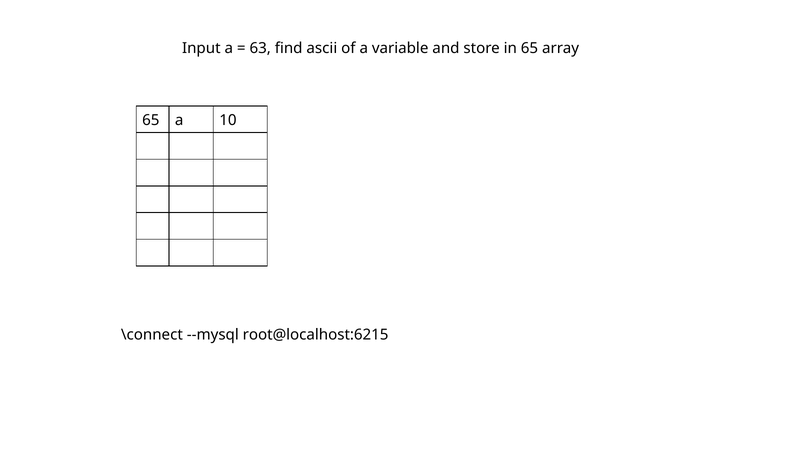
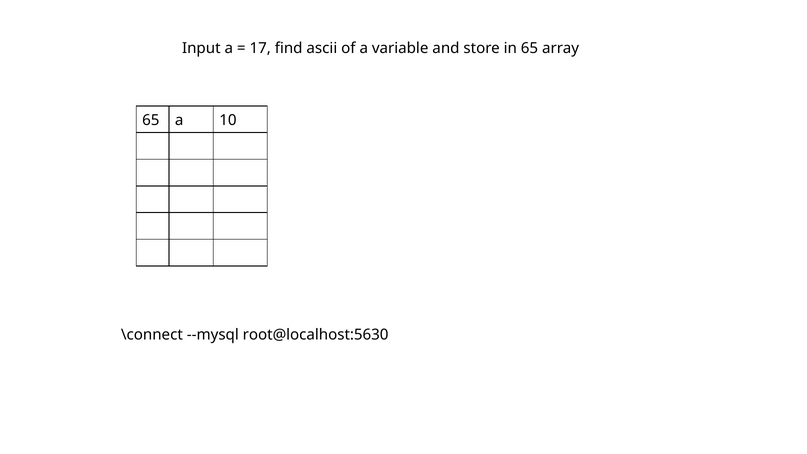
63: 63 -> 17 (260, 48)
root@localhost:6215: root@localhost:6215 -> root@localhost:5630 (316, 335)
